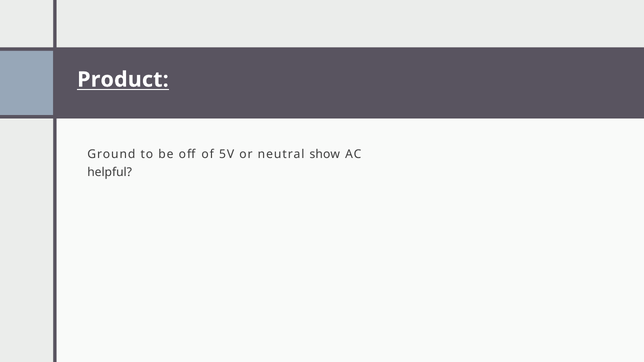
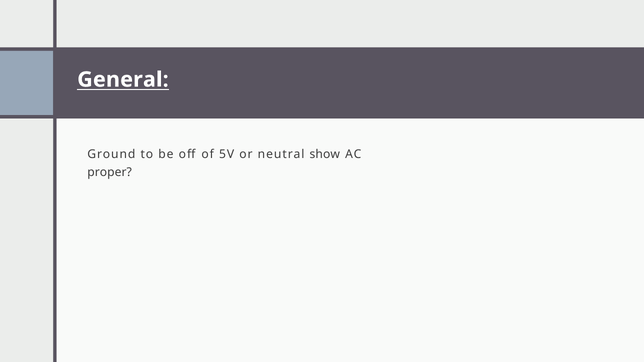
Product: Product -> General (123, 80)
helpful: helpful -> proper (110, 172)
